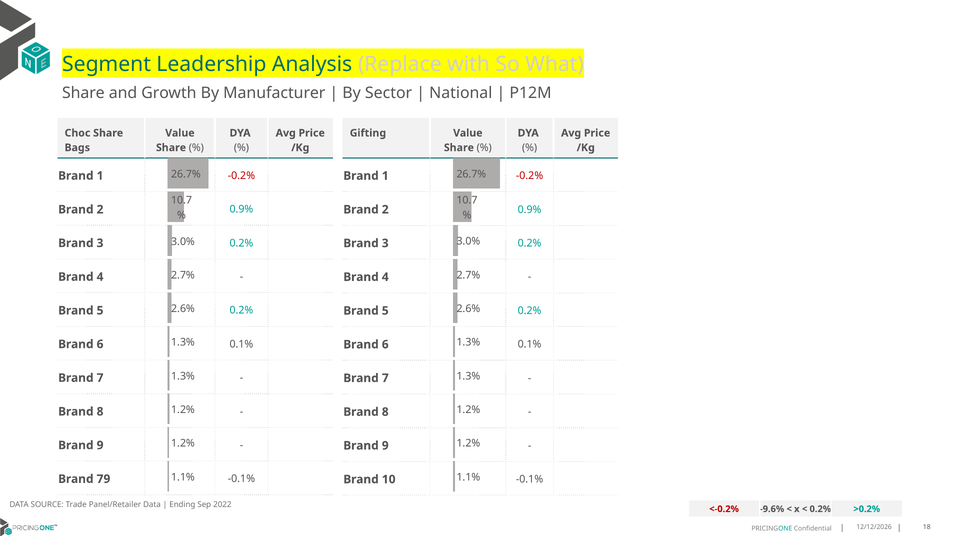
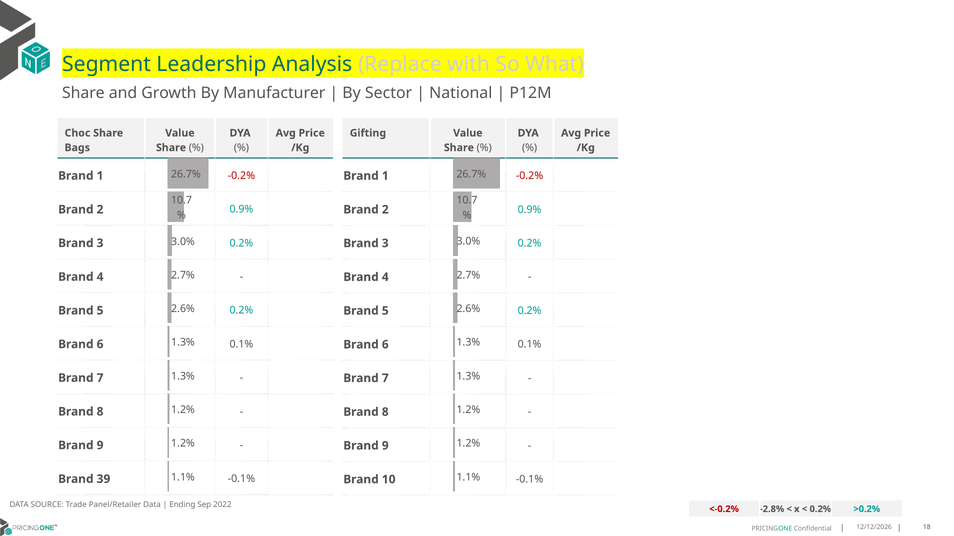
79: 79 -> 39 (103, 480)
-9.6%: -9.6% -> -2.8% (772, 510)
